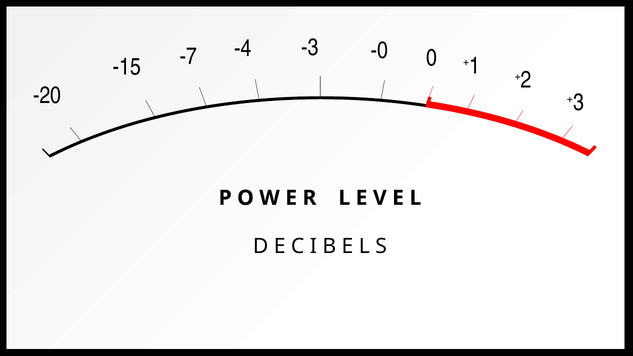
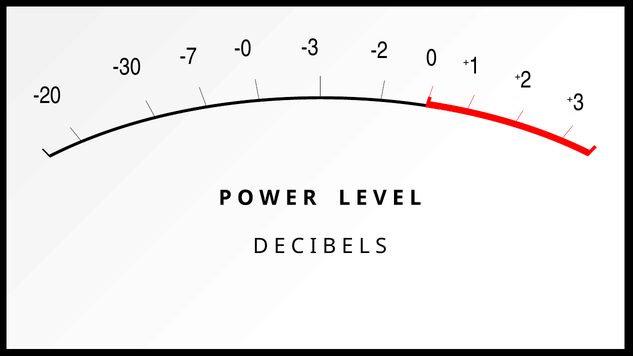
-15: -15 -> -30 (127, 67)
-4: -4 -> -0 (243, 48)
-0: -0 -> -2 (379, 50)
